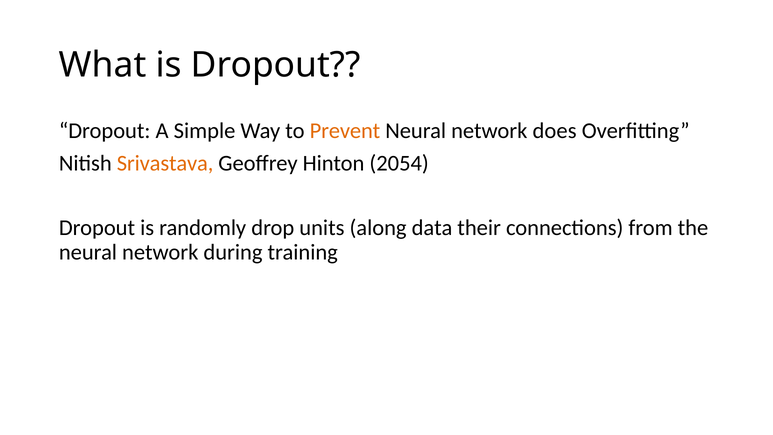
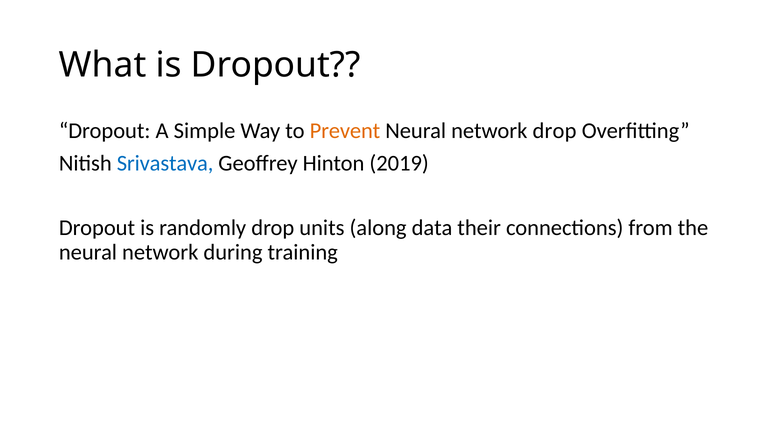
network does: does -> drop (555, 131)
Srivastava colour: orange -> blue (165, 163)
2054: 2054 -> 2019 (399, 163)
